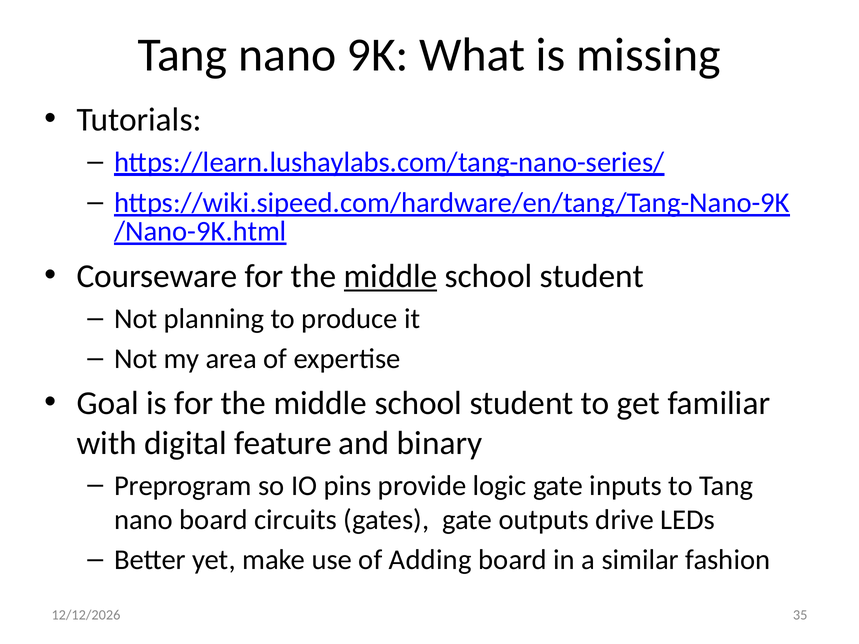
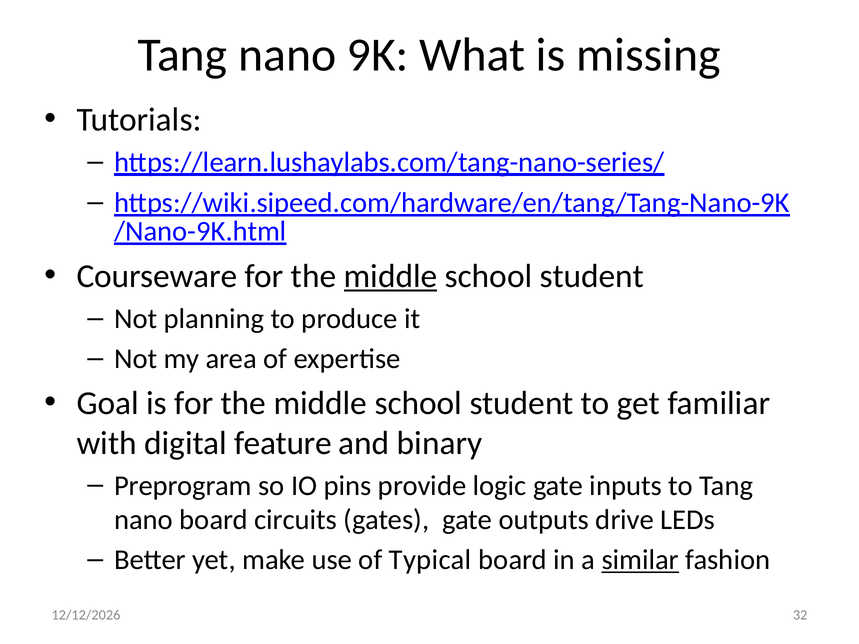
Adding: Adding -> Typical (430, 560)
similar underline: none -> present (640, 560)
35: 35 -> 32 (800, 615)
